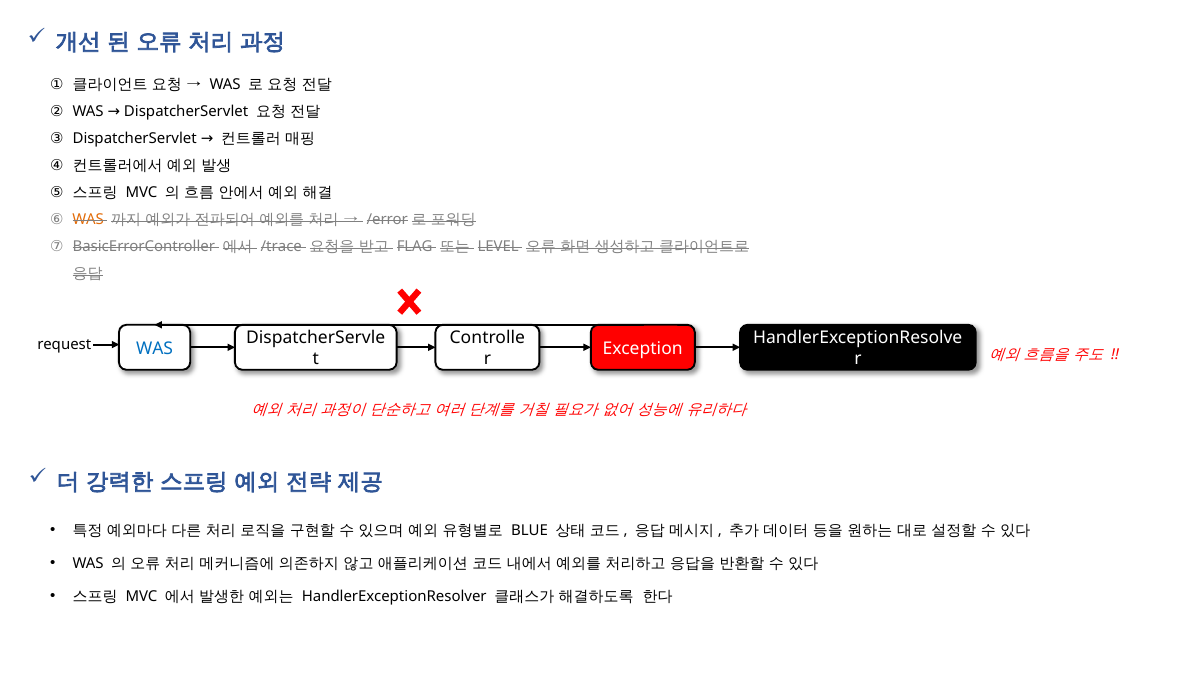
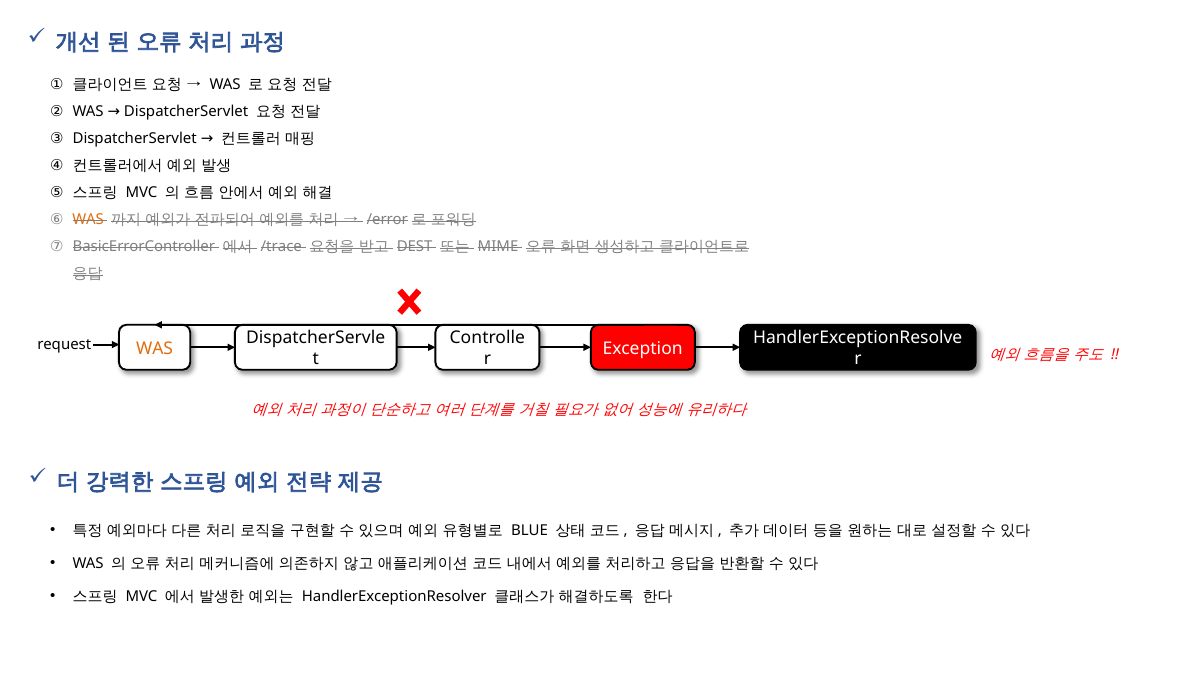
FLAG: FLAG -> DEST (415, 246)
LEVEL: LEVEL -> MIME (498, 246)
WAS colour: blue -> orange (155, 348)
